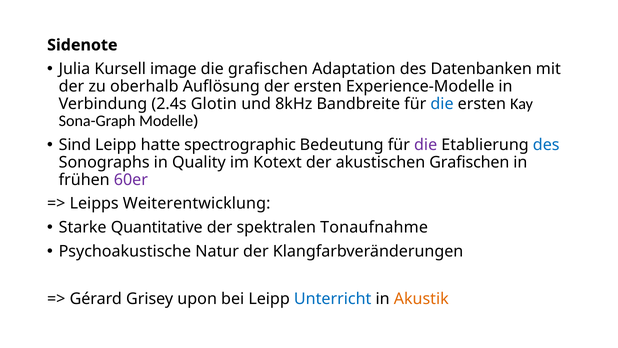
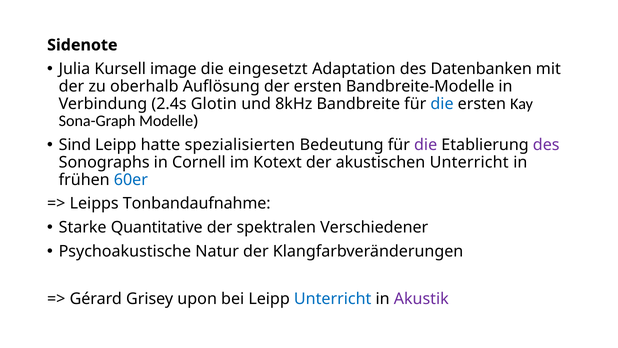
die grafischen: grafischen -> eingesetzt (268, 69)
Experience-Modelle: Experience-Modelle -> Bandbreite-Modelle (420, 86)
spectrographic: spectrographic -> spezialisierten (240, 145)
des colour: blue -> purple (546, 145)
Quality: Quality -> Cornell (199, 162)
akustischen Grafischen: Grafischen -> Unterricht (469, 162)
60er colour: purple -> blue (131, 180)
Weiterentwicklung: Weiterentwicklung -> Tonbandaufnahme (197, 203)
Tonaufnahme: Tonaufnahme -> Verschiedener (374, 227)
Akustik colour: orange -> purple (421, 299)
